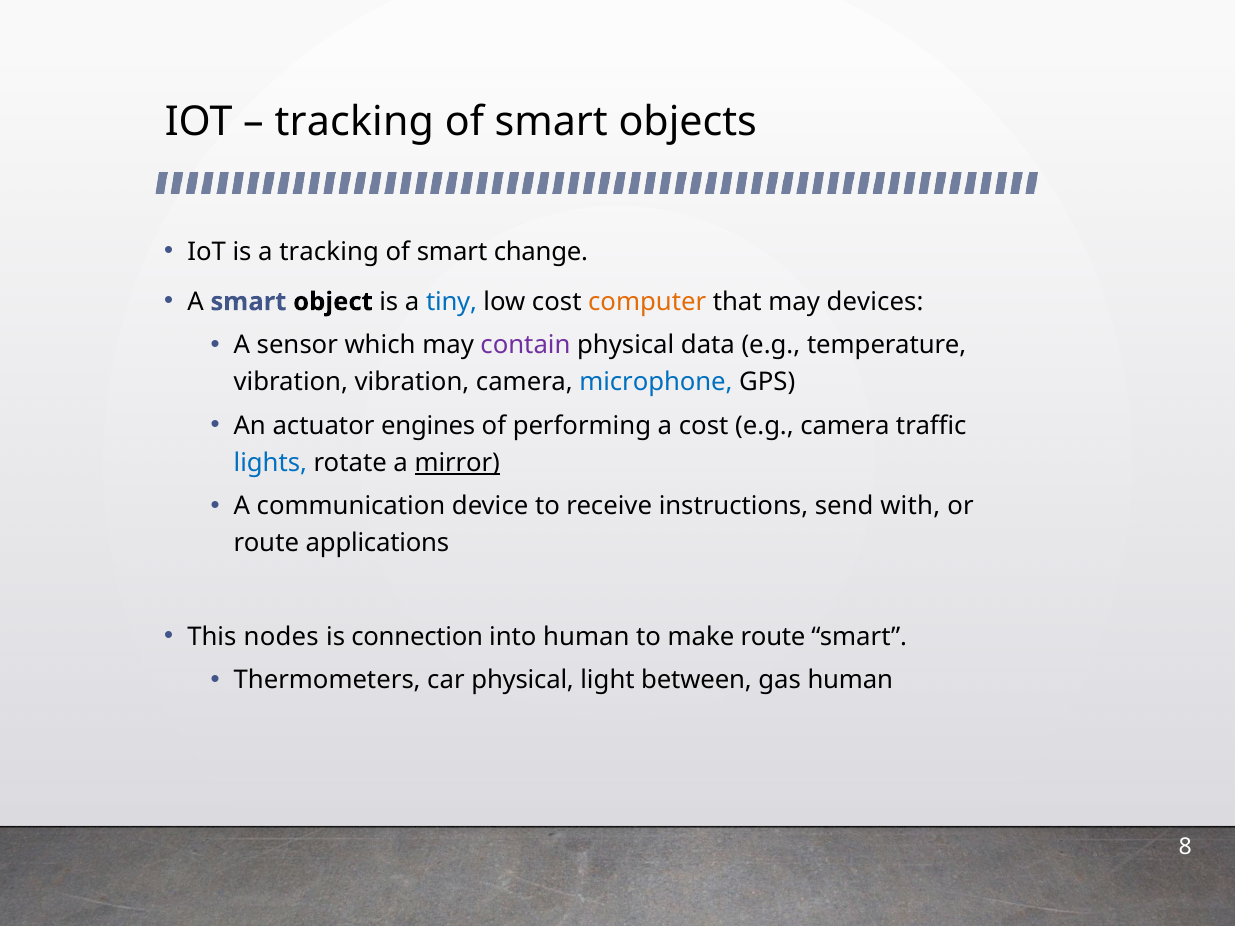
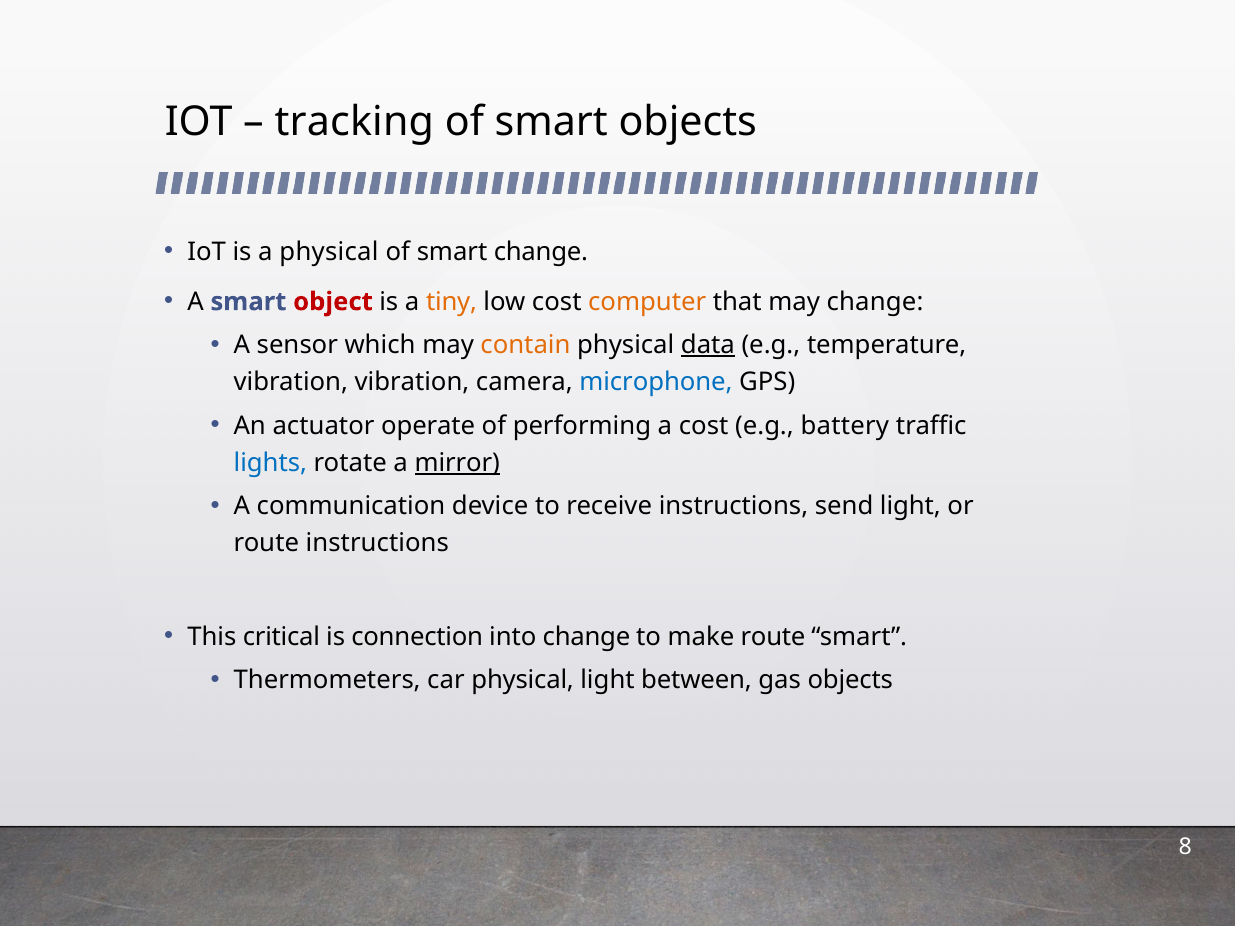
a tracking: tracking -> physical (329, 252)
object colour: black -> red (333, 302)
tiny colour: blue -> orange (452, 302)
may devices: devices -> change (875, 302)
contain colour: purple -> orange (525, 345)
data underline: none -> present (708, 345)
engines: engines -> operate (428, 426)
e.g camera: camera -> battery (845, 426)
send with: with -> light (910, 506)
route applications: applications -> instructions (377, 543)
nodes: nodes -> critical (281, 637)
into human: human -> change (586, 637)
gas human: human -> objects (850, 680)
